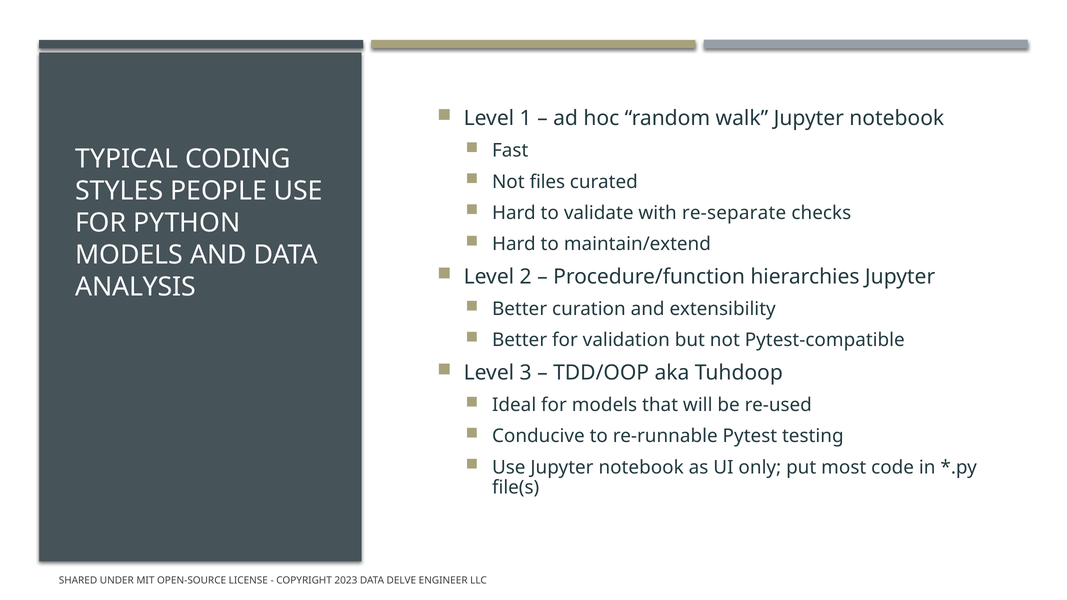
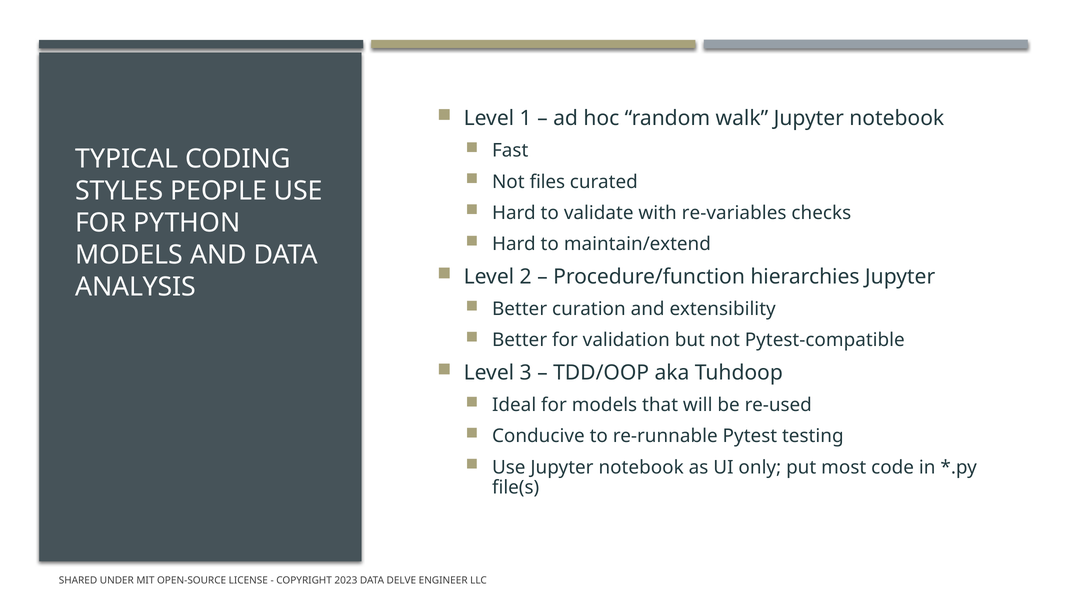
re-separate: re-separate -> re-variables (734, 213)
